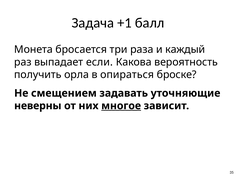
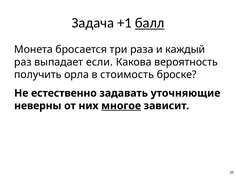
балл underline: none -> present (150, 23)
опираться: опираться -> стоимость (127, 75)
смещением: смещением -> естественно (64, 93)
